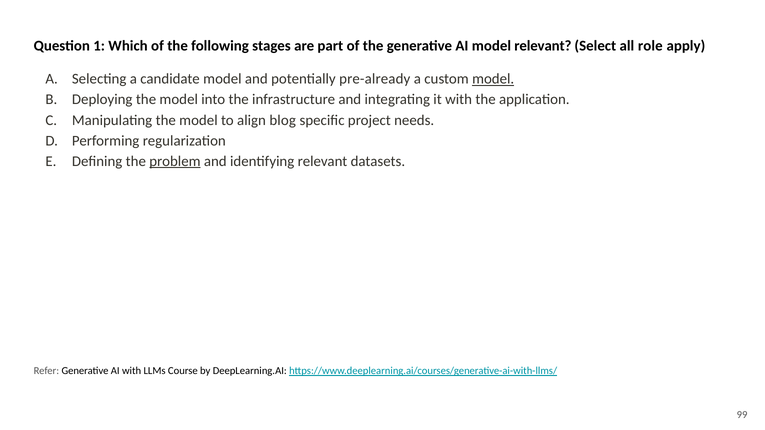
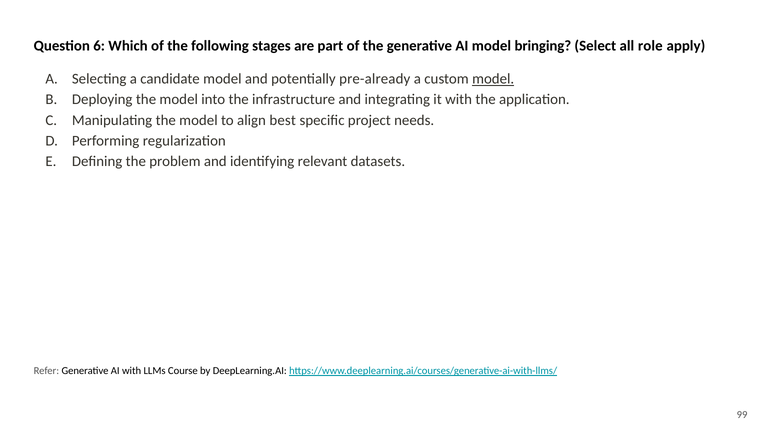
1: 1 -> 6 (99, 46)
model relevant: relevant -> bringing (543, 46)
blog: blog -> best (283, 120)
problem underline: present -> none (175, 161)
